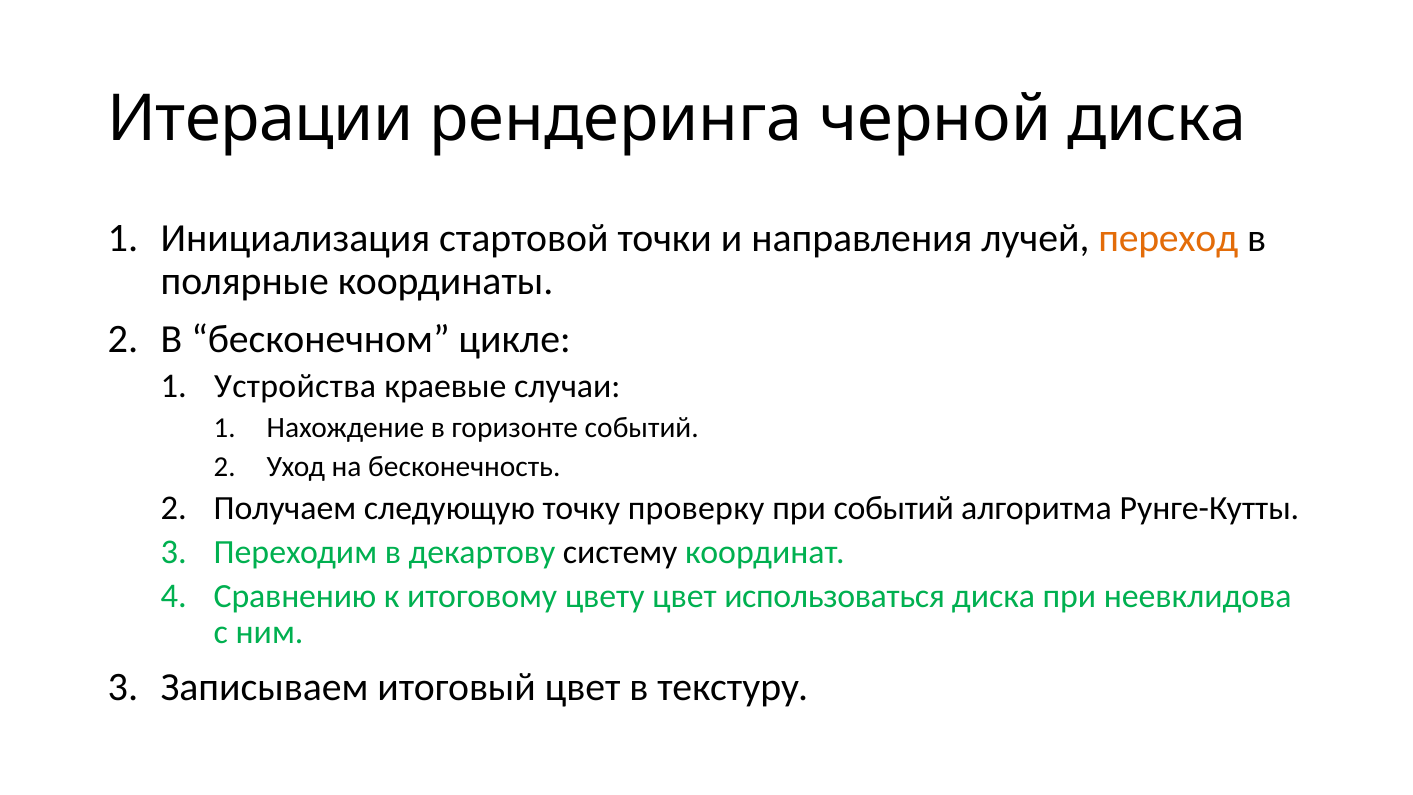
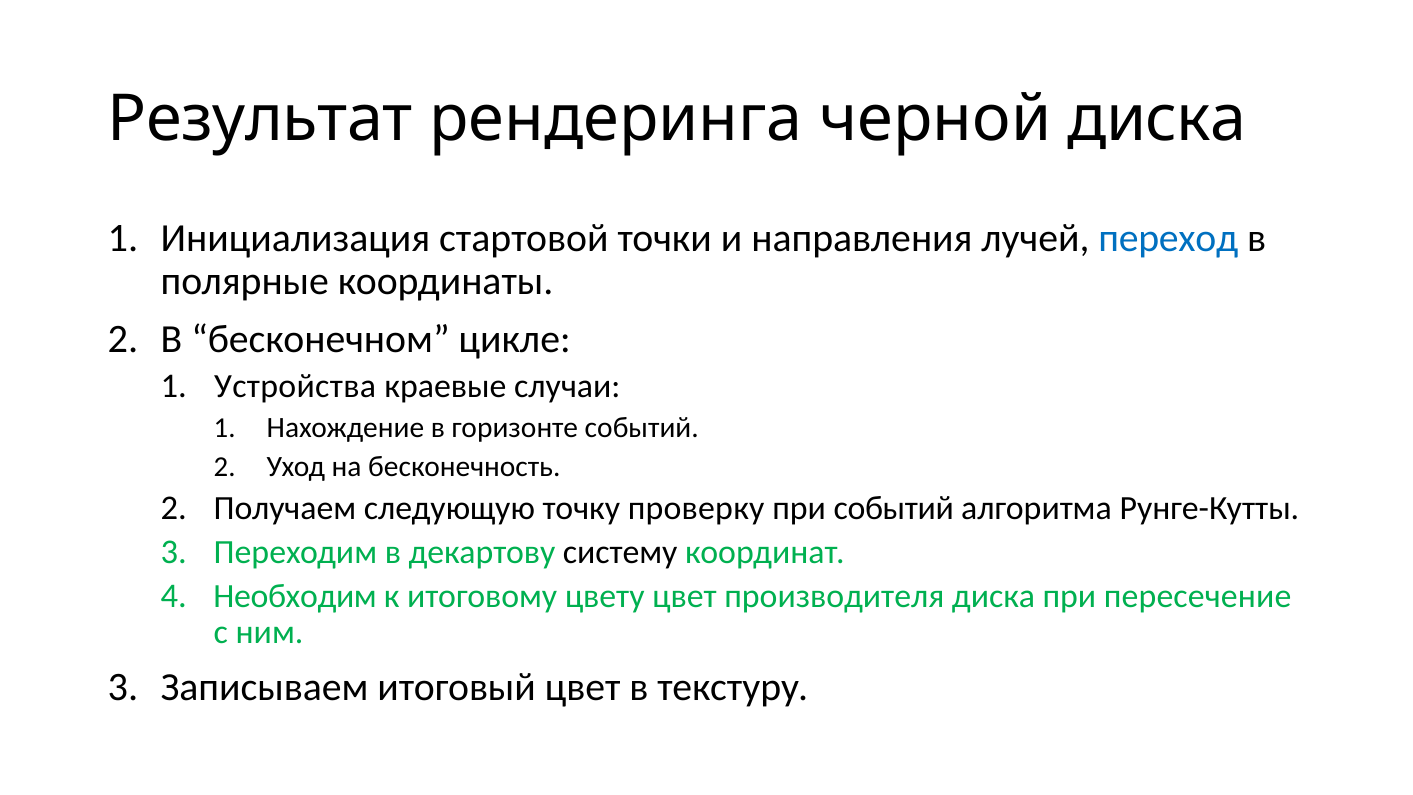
Итерации: Итерации -> Результат (260, 119)
переход colour: orange -> blue (1168, 238)
Сравнению: Сравнению -> Необходим (295, 596)
использоваться: использоваться -> производителя (834, 596)
неевклидова: неевклидова -> пересечение (1198, 596)
